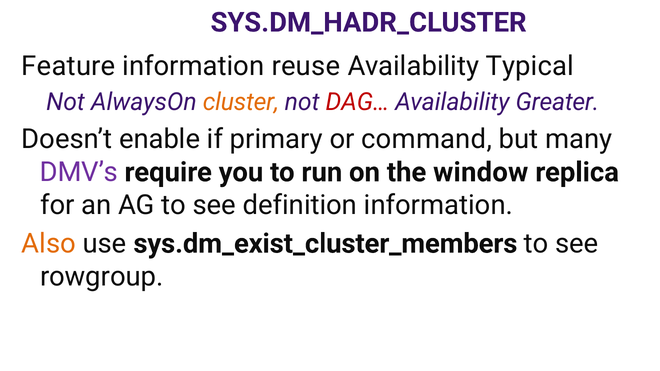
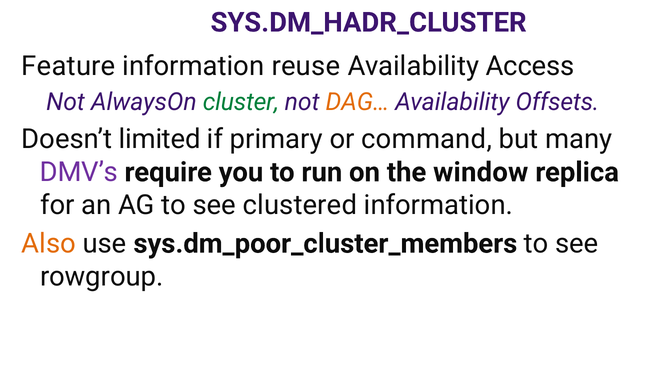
Typical: Typical -> Access (530, 66)
cluster colour: orange -> green (241, 102)
DAG… colour: red -> orange (357, 102)
Greater: Greater -> Offsets (557, 102)
enable: enable -> limited (160, 139)
definition: definition -> clustered (300, 205)
sys.dm_exist_cluster_members: sys.dm_exist_cluster_members -> sys.dm_poor_cluster_members (325, 244)
